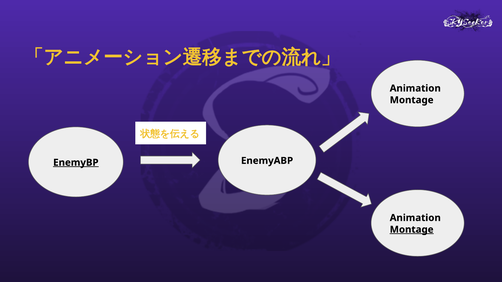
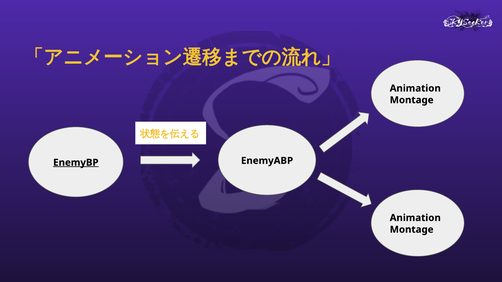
Montage underline: present -> none (412, 230)
